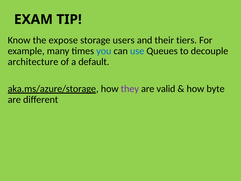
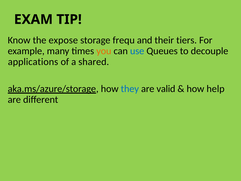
users: users -> frequ (124, 40)
you colour: blue -> orange (104, 51)
architecture: architecture -> applications (33, 62)
default: default -> shared (94, 62)
they colour: purple -> blue (130, 89)
byte: byte -> help (216, 89)
